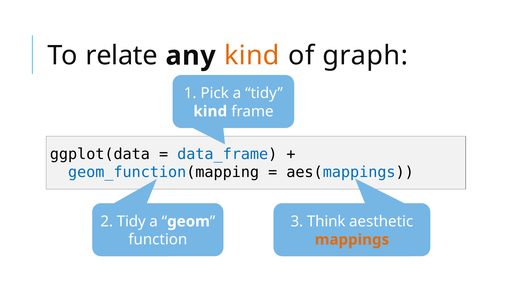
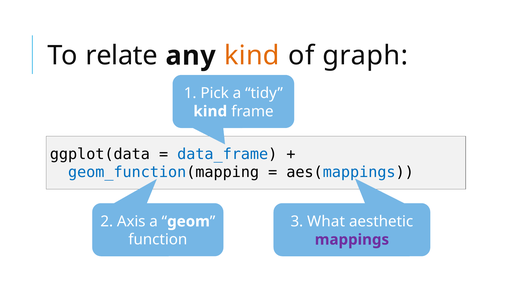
2 Tidy: Tidy -> Axis (131, 221)
Think: Think -> What (326, 221)
mappings colour: orange -> purple (352, 240)
